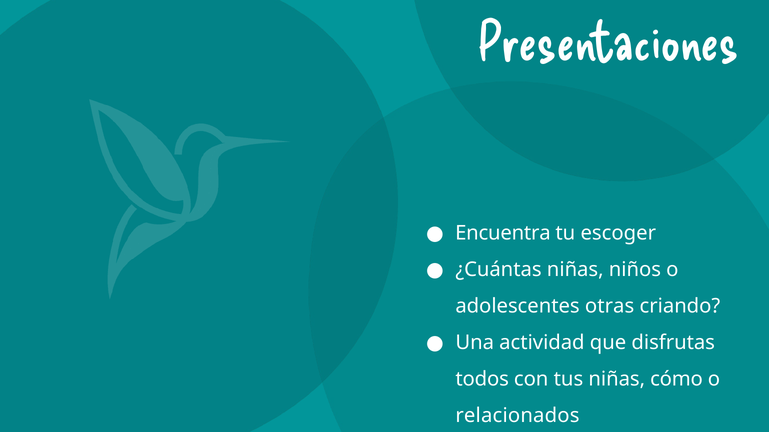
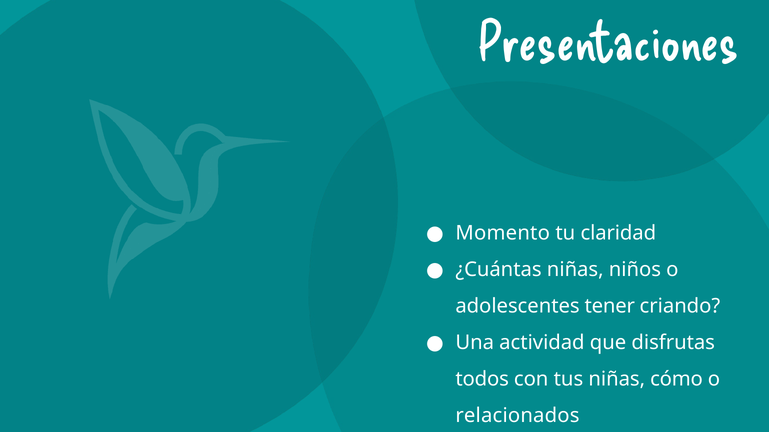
Encuentra: Encuentra -> Momento (503, 234)
escoger: escoger -> claridad (618, 234)
otras: otras -> tener (610, 307)
